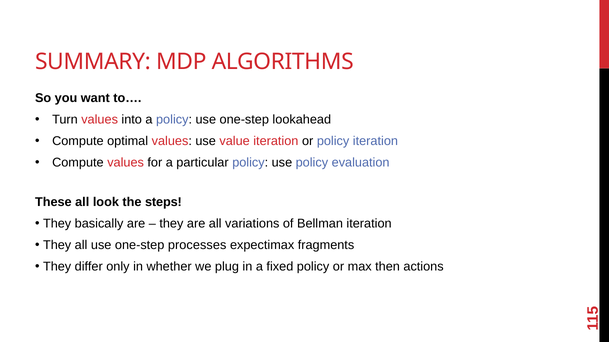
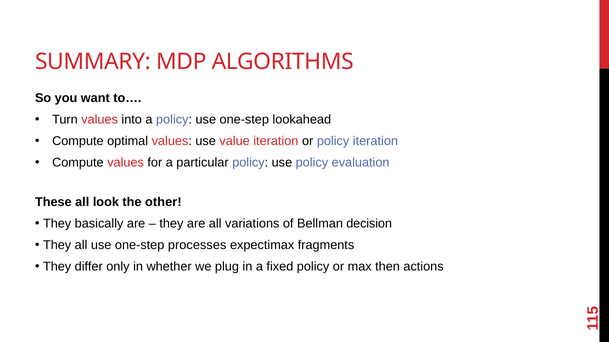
steps: steps -> other (163, 202)
Bellman iteration: iteration -> decision (369, 224)
